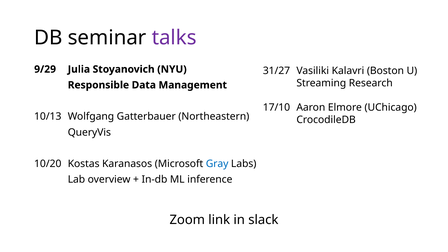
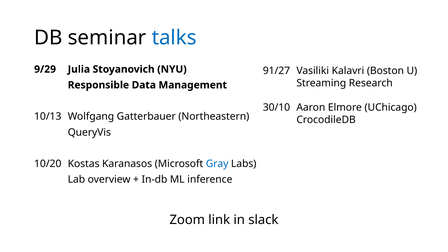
talks colour: purple -> blue (174, 38)
31/27: 31/27 -> 91/27 (276, 71)
17/10: 17/10 -> 30/10 (276, 108)
